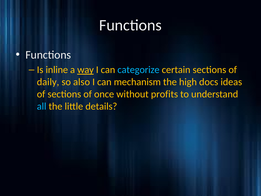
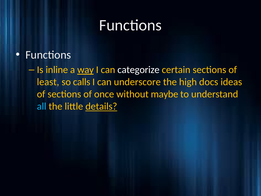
categorize colour: light blue -> white (138, 70)
daily: daily -> least (48, 82)
also: also -> calls (82, 82)
mechanism: mechanism -> underscore (137, 82)
profits: profits -> maybe (165, 94)
details underline: none -> present (101, 106)
